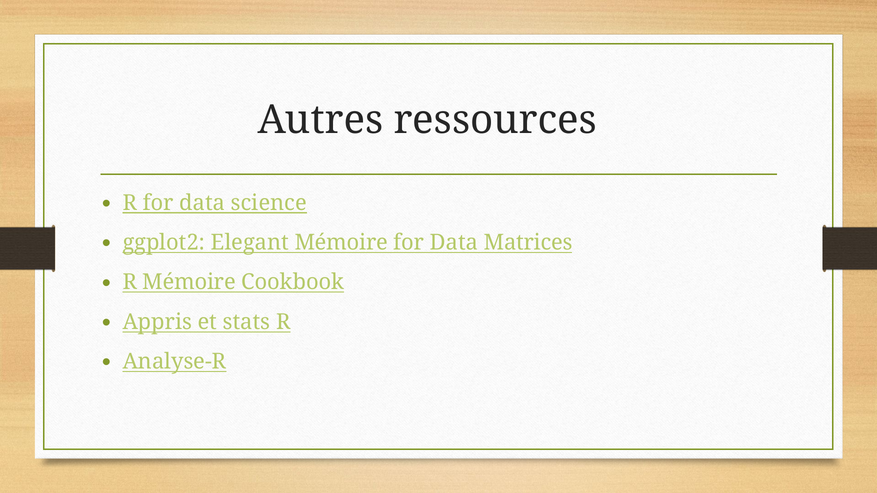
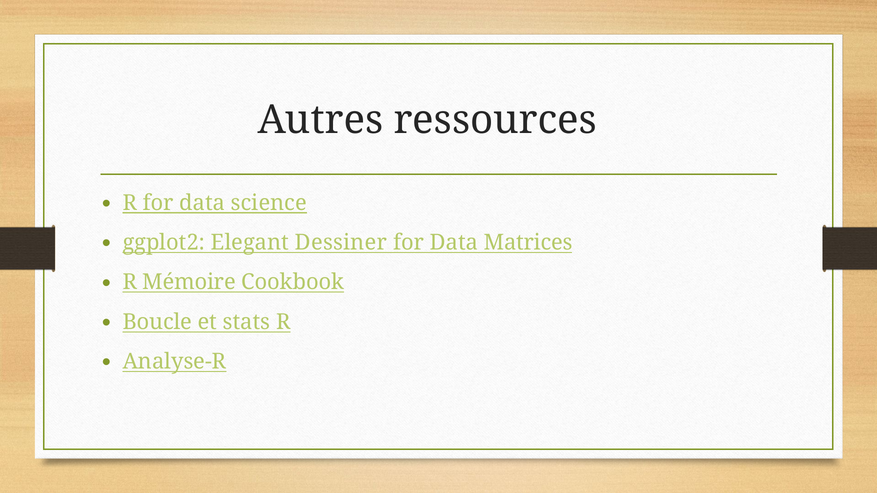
Elegant Mémoire: Mémoire -> Dessiner (341, 243)
Appris: Appris -> Boucle (157, 322)
